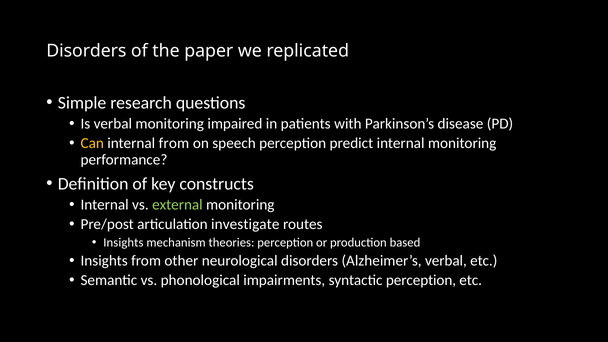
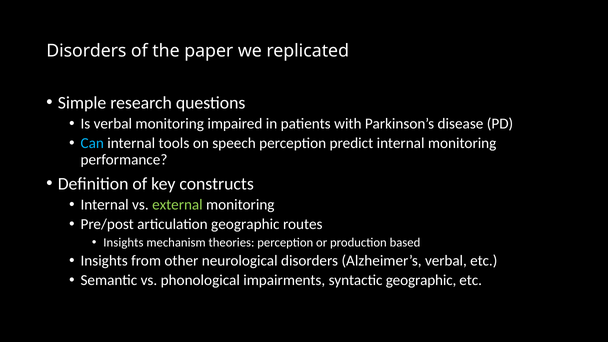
Can colour: yellow -> light blue (92, 143)
internal from: from -> tools (174, 143)
articulation investigate: investigate -> geographic (245, 224)
syntactic perception: perception -> geographic (421, 280)
